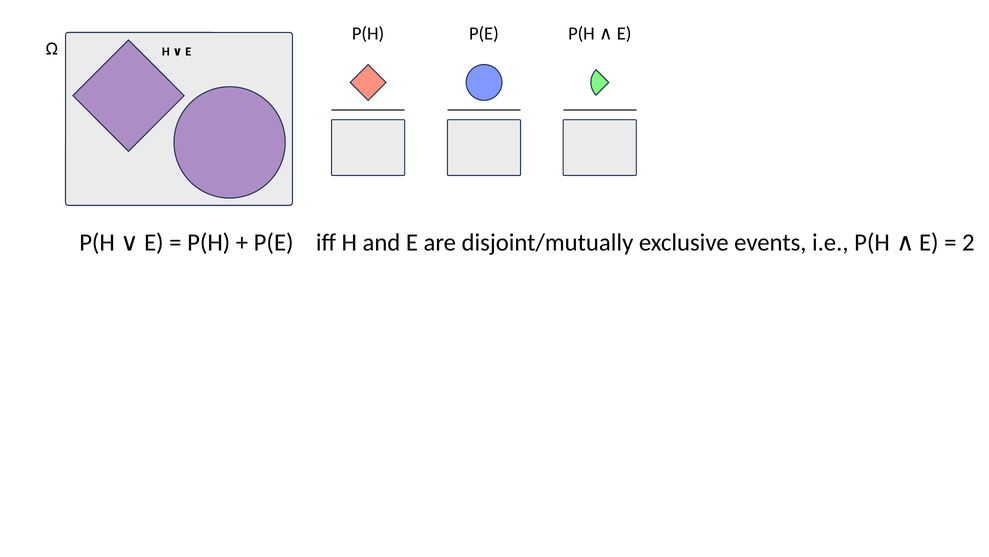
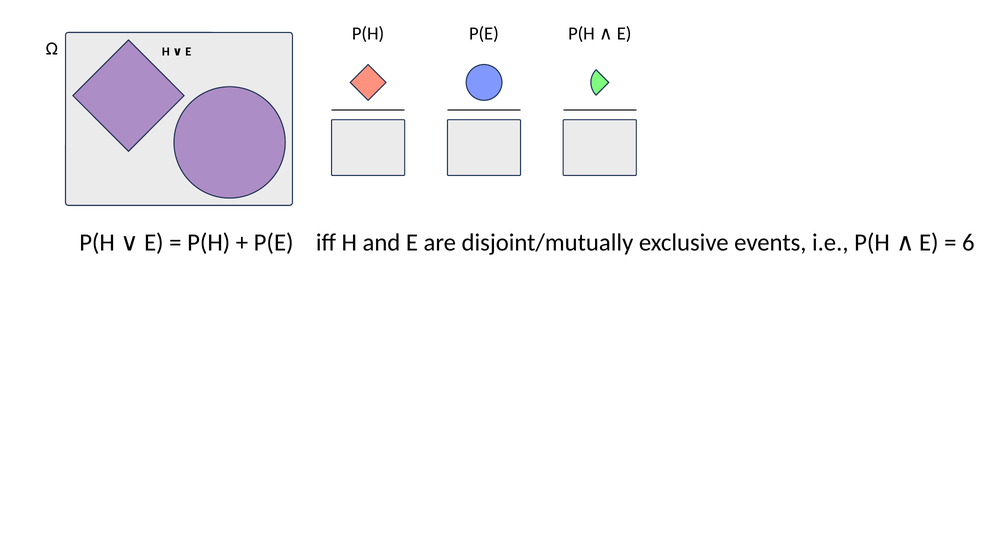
2: 2 -> 6 (968, 242)
